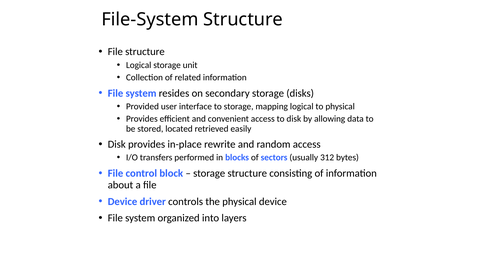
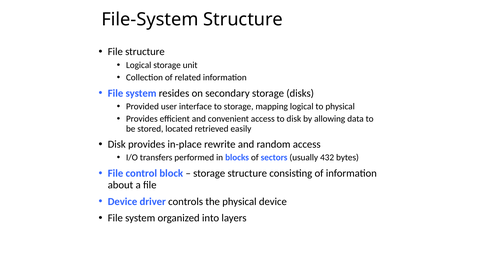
312: 312 -> 432 (327, 158)
